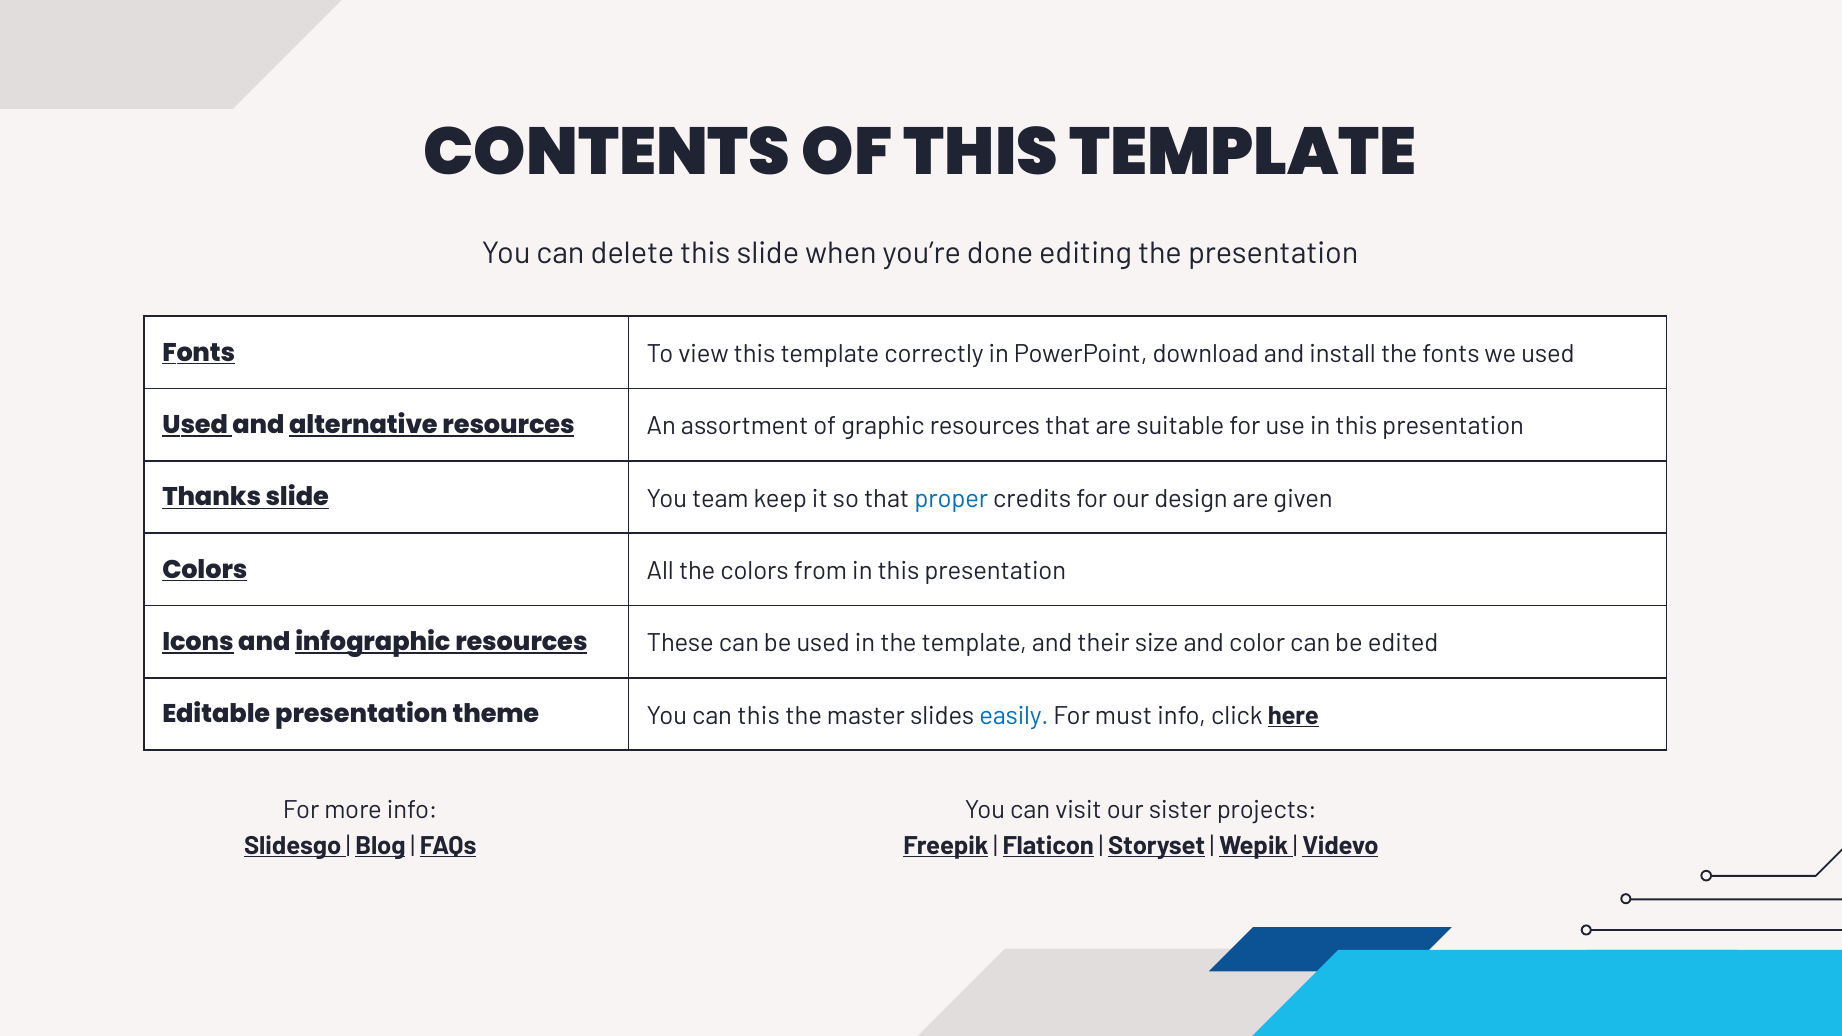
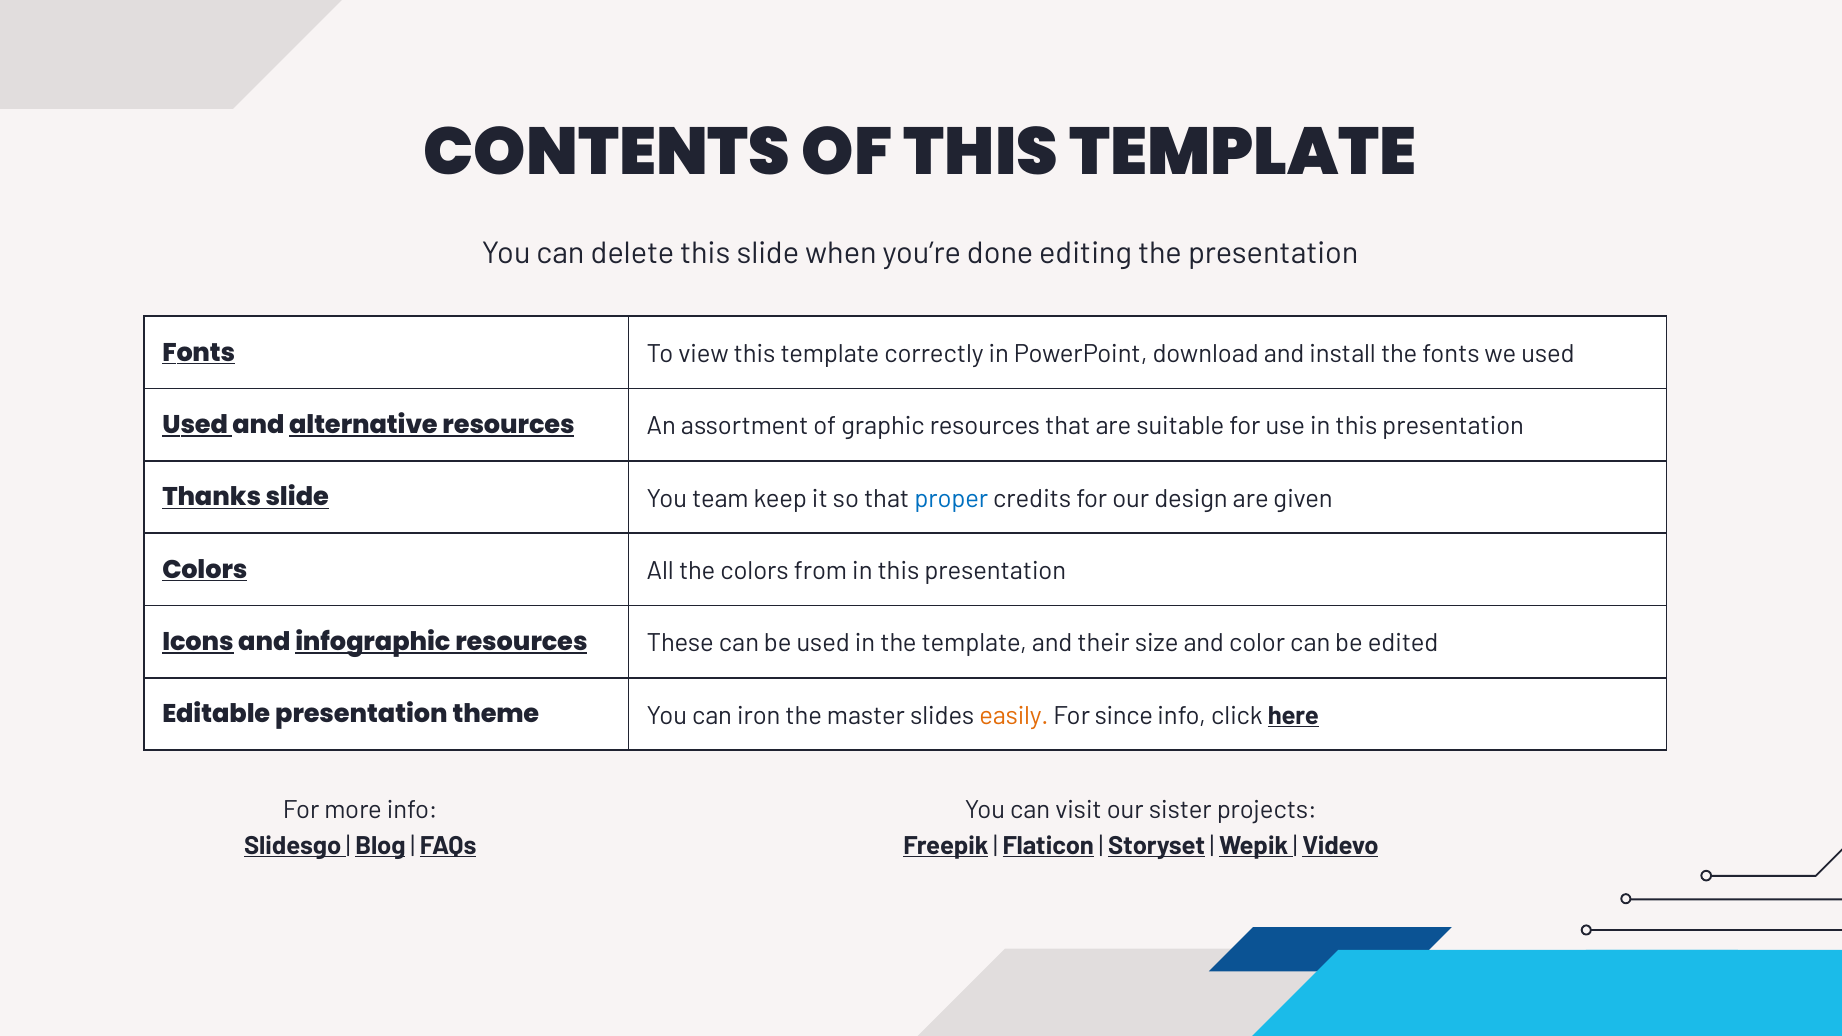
can this: this -> iron (759, 716)
easily colour: blue -> orange (1014, 716)
must: must -> since (1124, 716)
